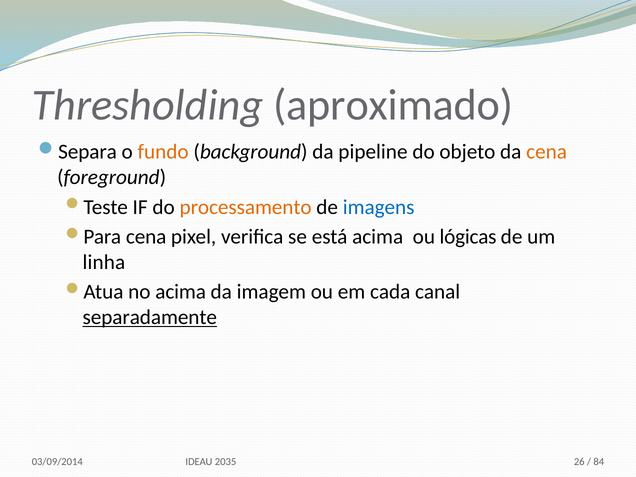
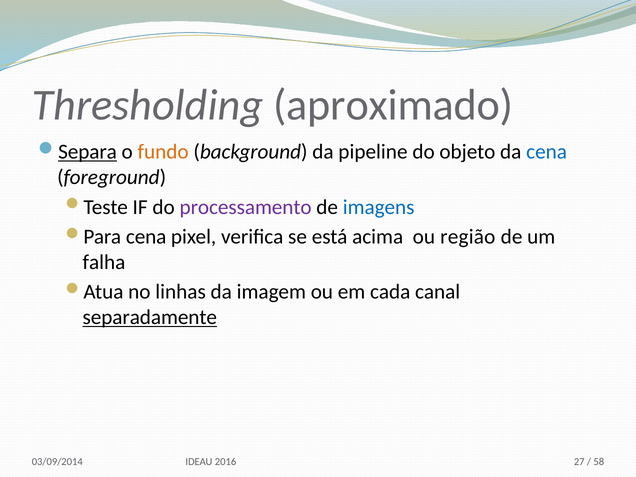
Separa underline: none -> present (88, 152)
cena colour: orange -> blue (547, 152)
processamento colour: orange -> purple (246, 207)
lógicas: lógicas -> região (468, 237)
linha: linha -> falha (104, 262)
no acima: acima -> linhas (181, 292)
2035: 2035 -> 2016 (226, 462)
26: 26 -> 27 (579, 462)
84: 84 -> 58 (599, 462)
